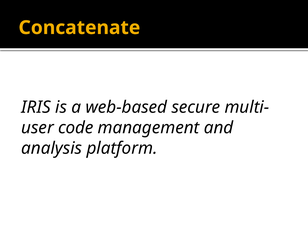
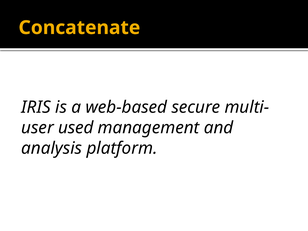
code: code -> used (76, 128)
